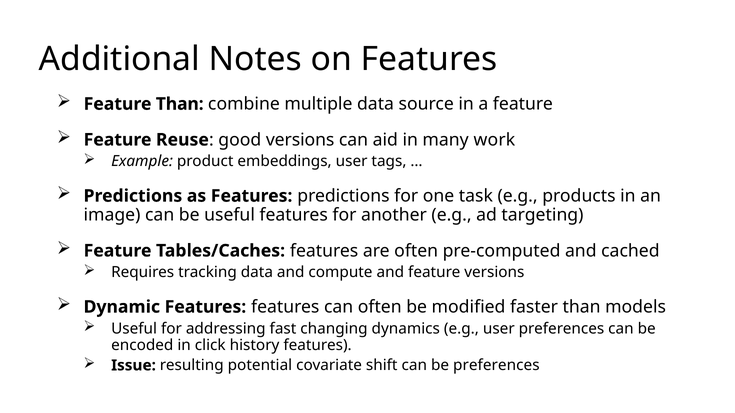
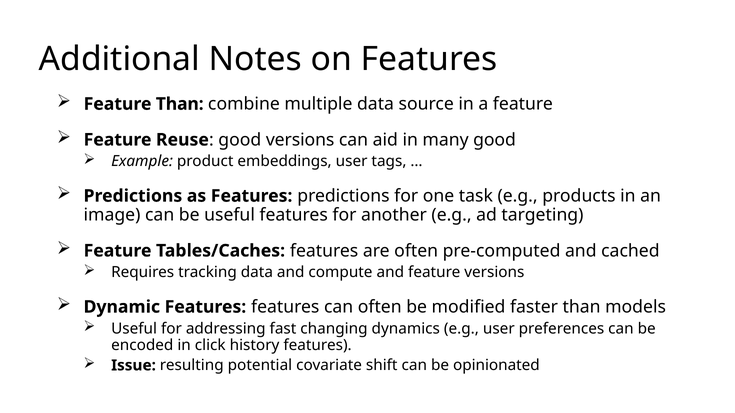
many work: work -> good (495, 140)
be preferences: preferences -> opinionated (496, 366)
